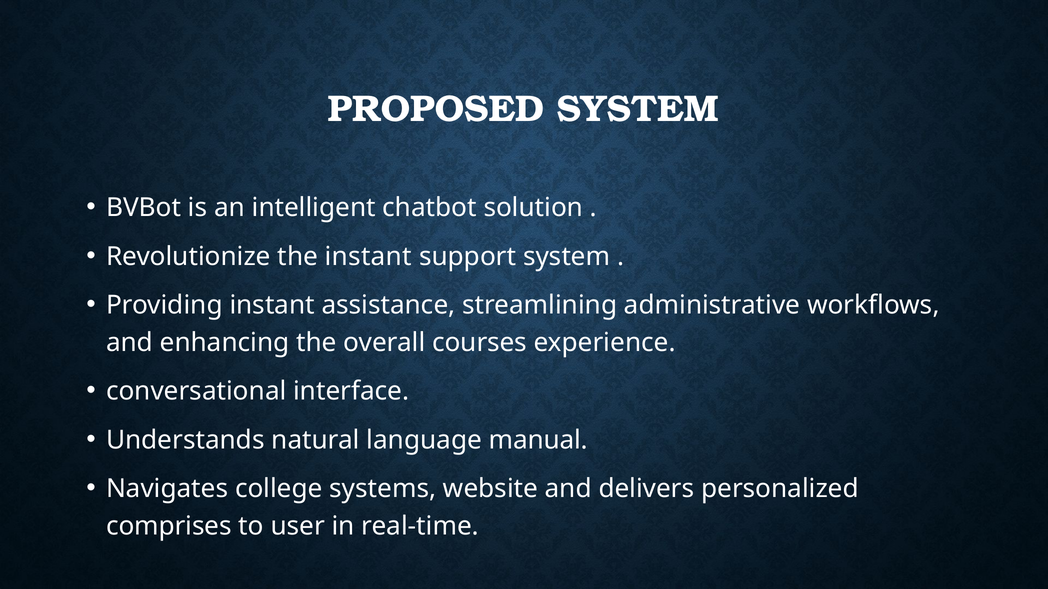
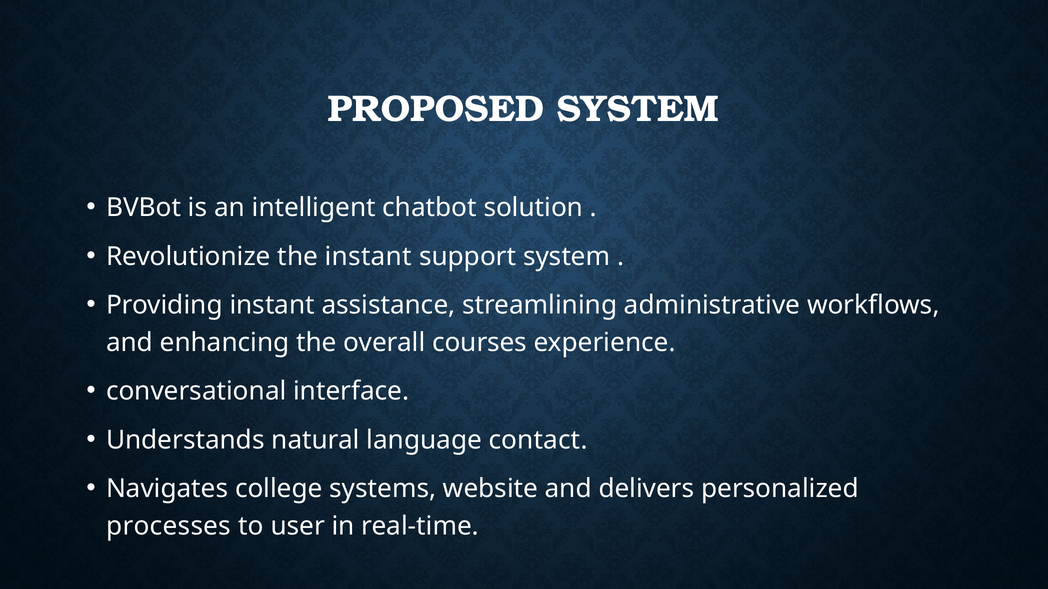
manual: manual -> contact (538, 440)
comprises: comprises -> processes (169, 527)
